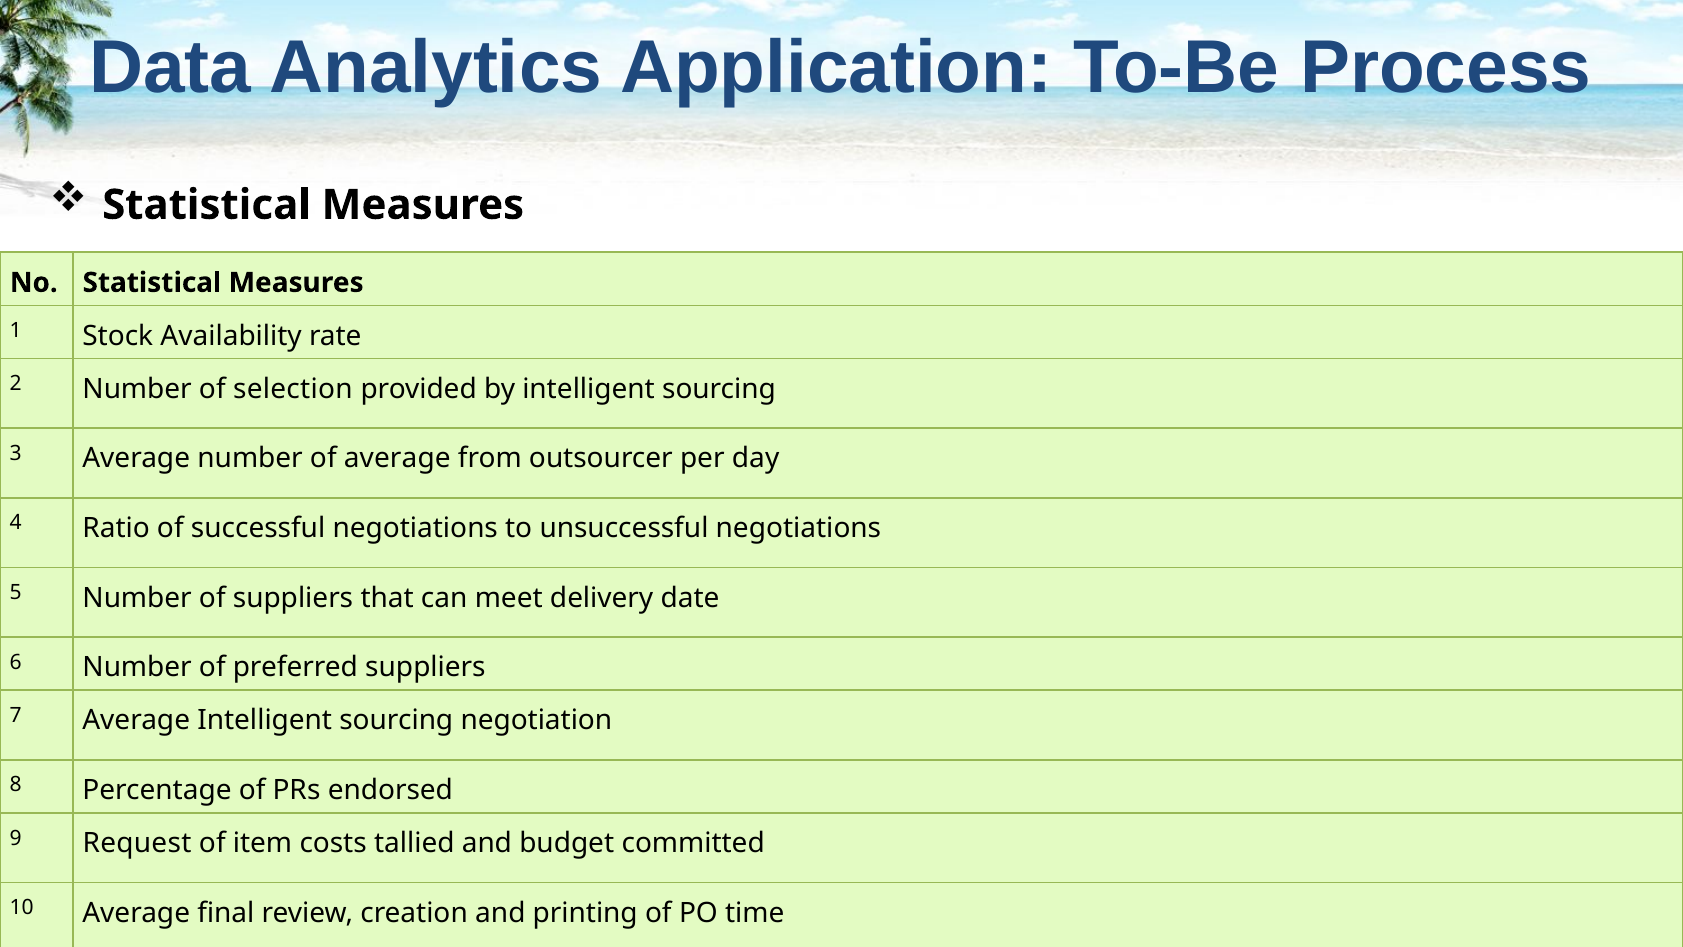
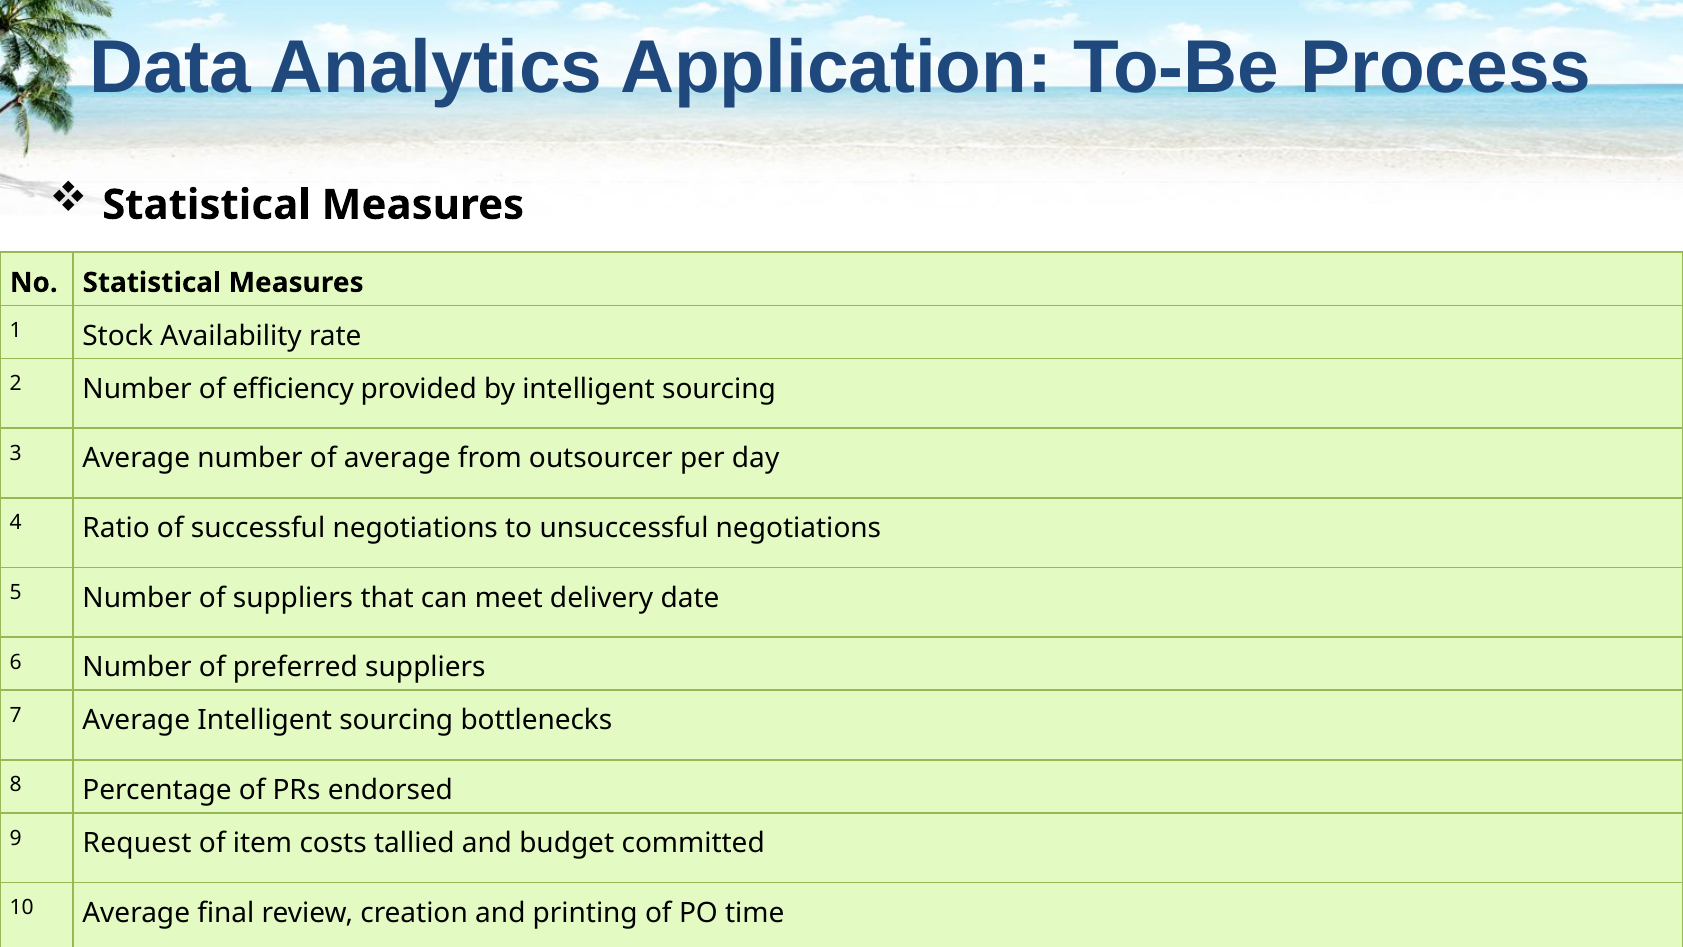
selection: selection -> efficiency (293, 389)
negotiation: negotiation -> bottlenecks (536, 720)
